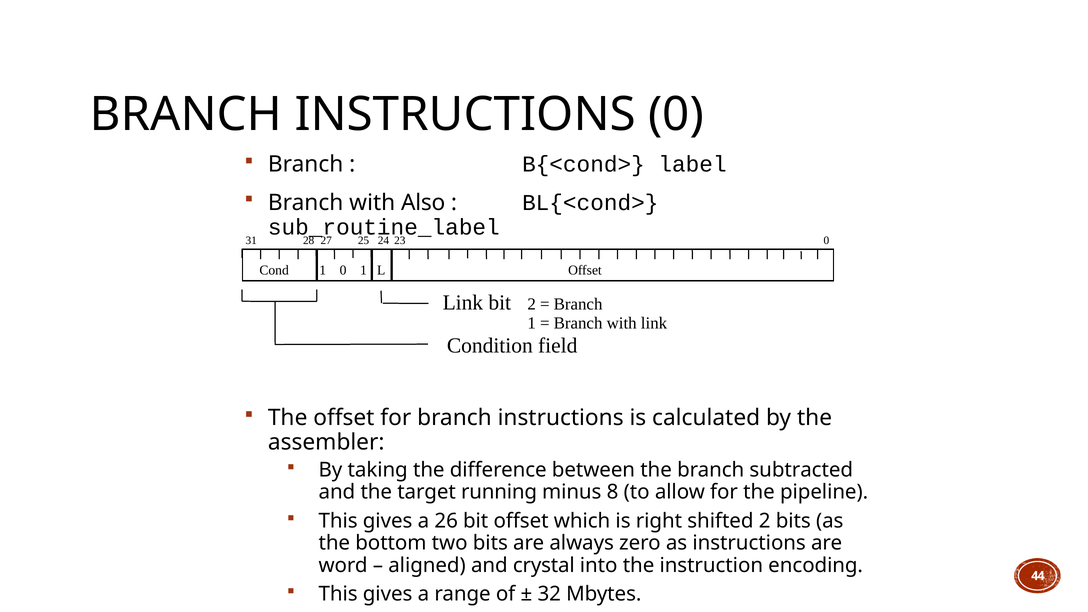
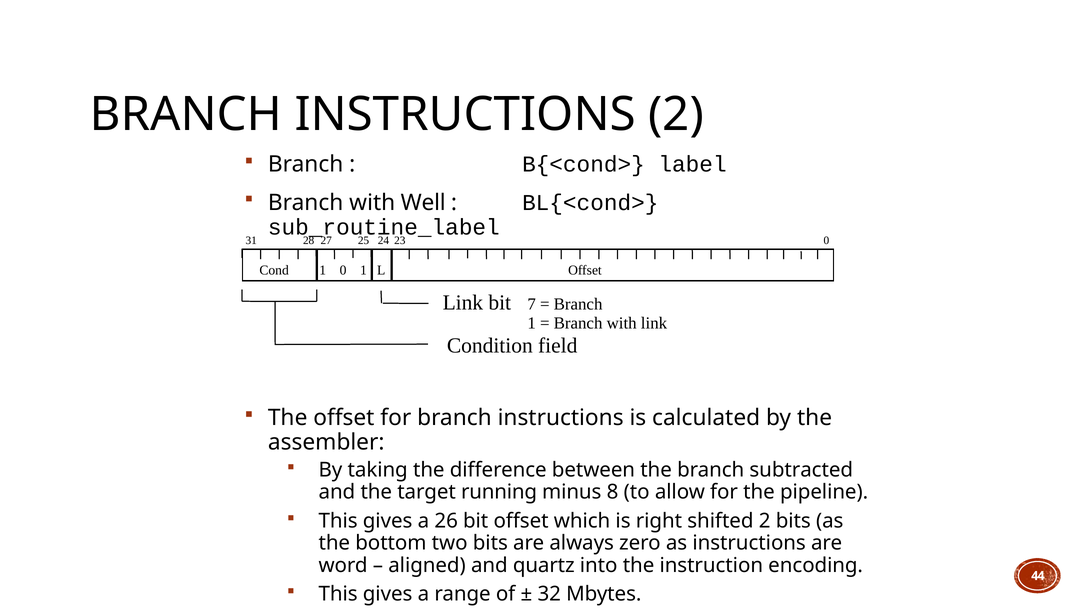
INSTRUCTIONS 0: 0 -> 2 (676, 115)
Also: Also -> Well (423, 203)
bit 2: 2 -> 7 (532, 304)
crystal: crystal -> quartz (544, 565)
